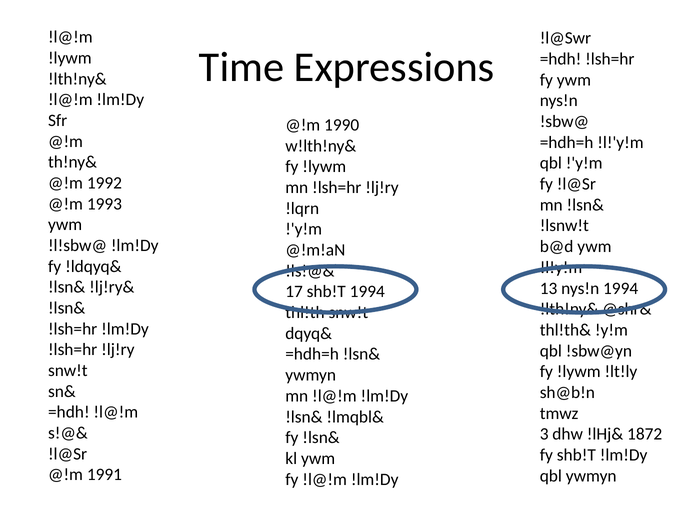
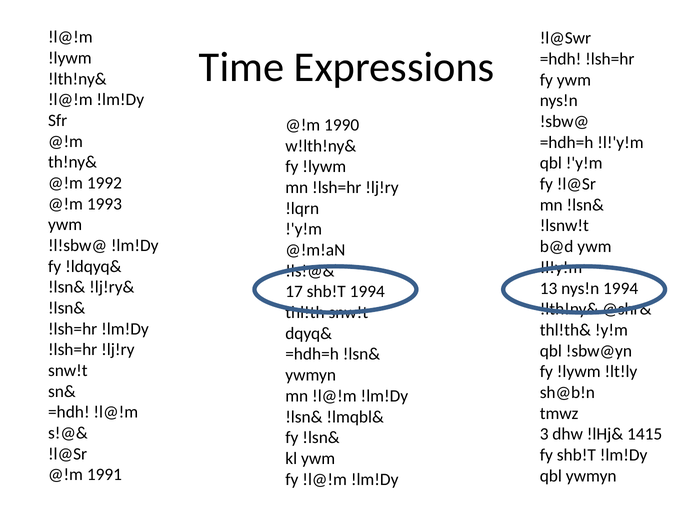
1872: 1872 -> 1415 (645, 434)
